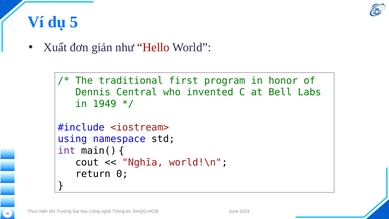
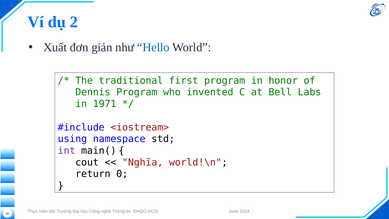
5: 5 -> 2 (74, 22)
Hello colour: red -> blue (153, 47)
Dennis Central: Central -> Program (137, 92)
1949: 1949 -> 1971 (105, 104)
